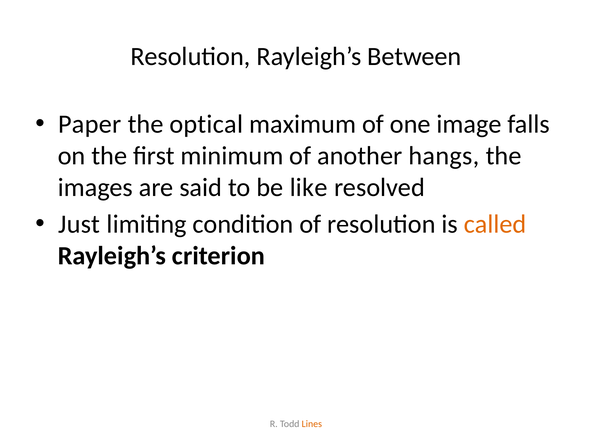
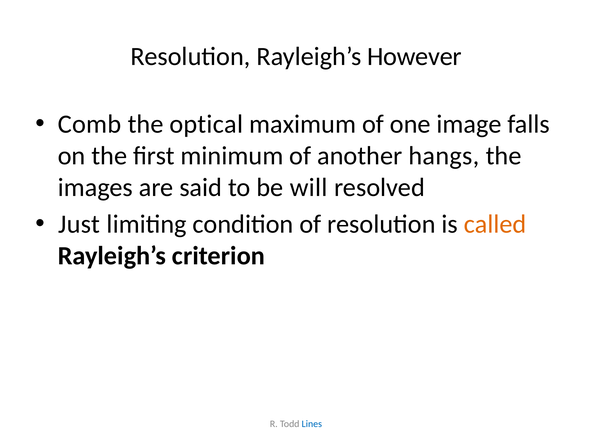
Between: Between -> However (414, 57)
Paper: Paper -> Comb (90, 124)
like: like -> will (309, 187)
Lines colour: orange -> blue (312, 424)
